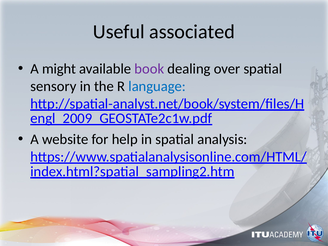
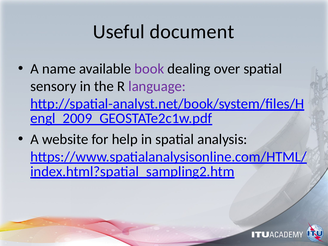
associated: associated -> document (192, 32)
might: might -> name (59, 69)
language colour: blue -> purple (157, 86)
